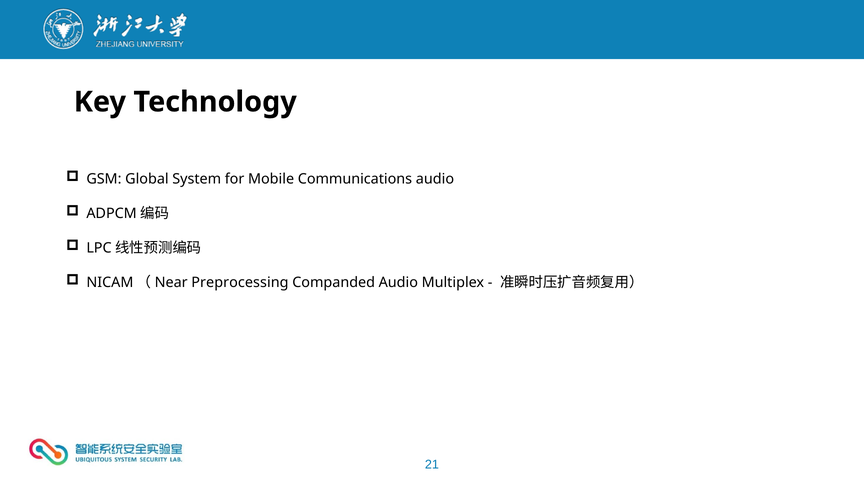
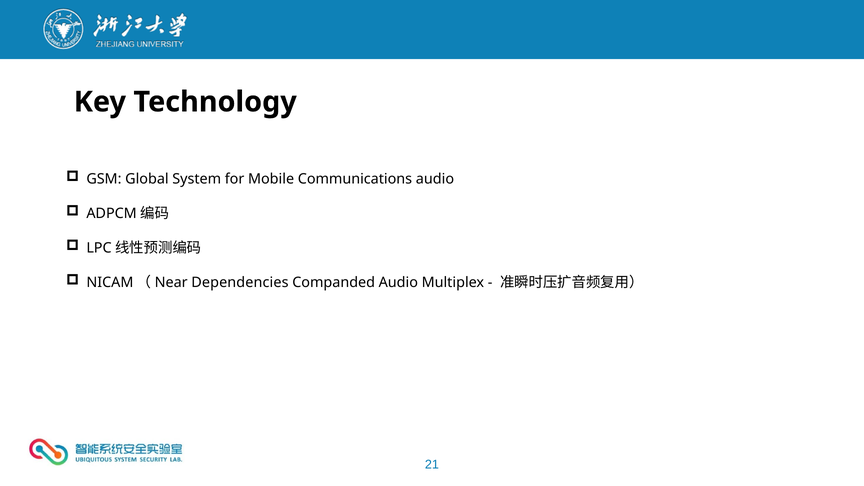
Preprocessing: Preprocessing -> Dependencies (240, 282)
